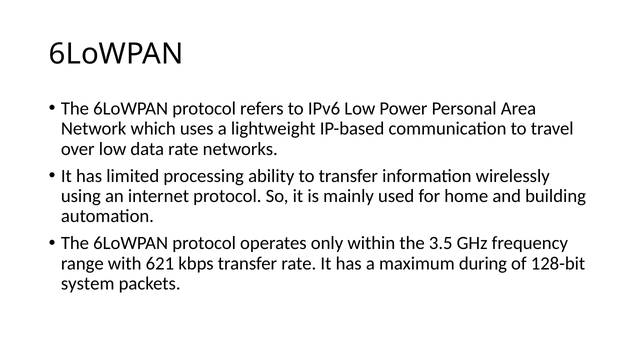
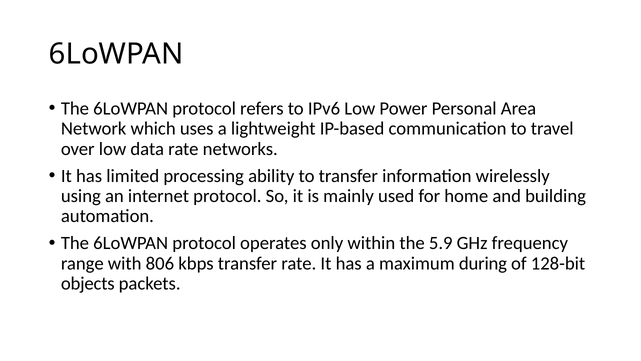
3.5: 3.5 -> 5.9 (441, 243)
621: 621 -> 806 (160, 263)
system: system -> objects (88, 283)
